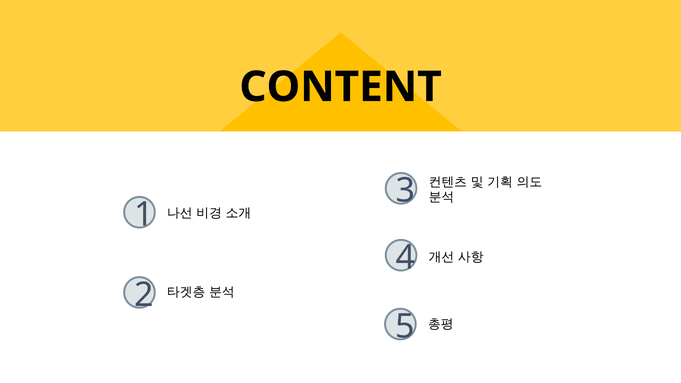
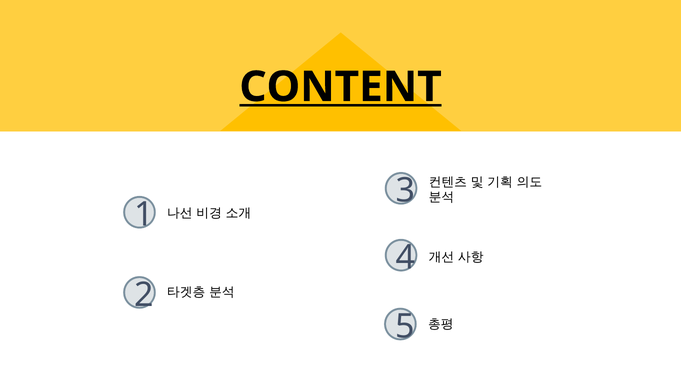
CONTENT underline: none -> present (341, 87)
